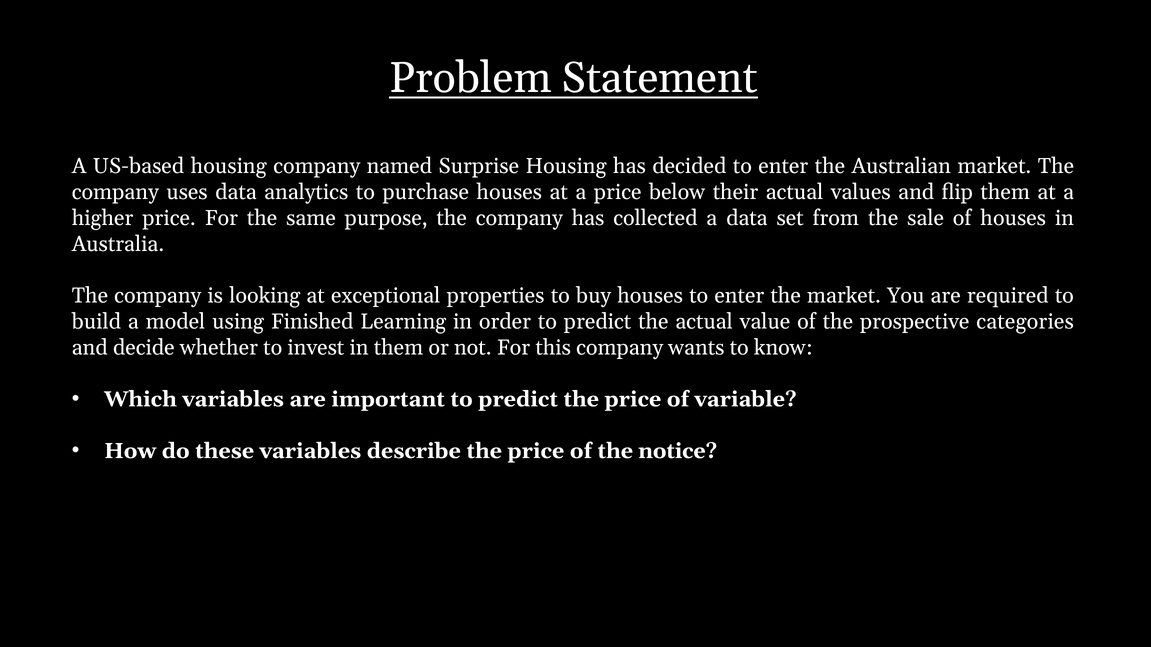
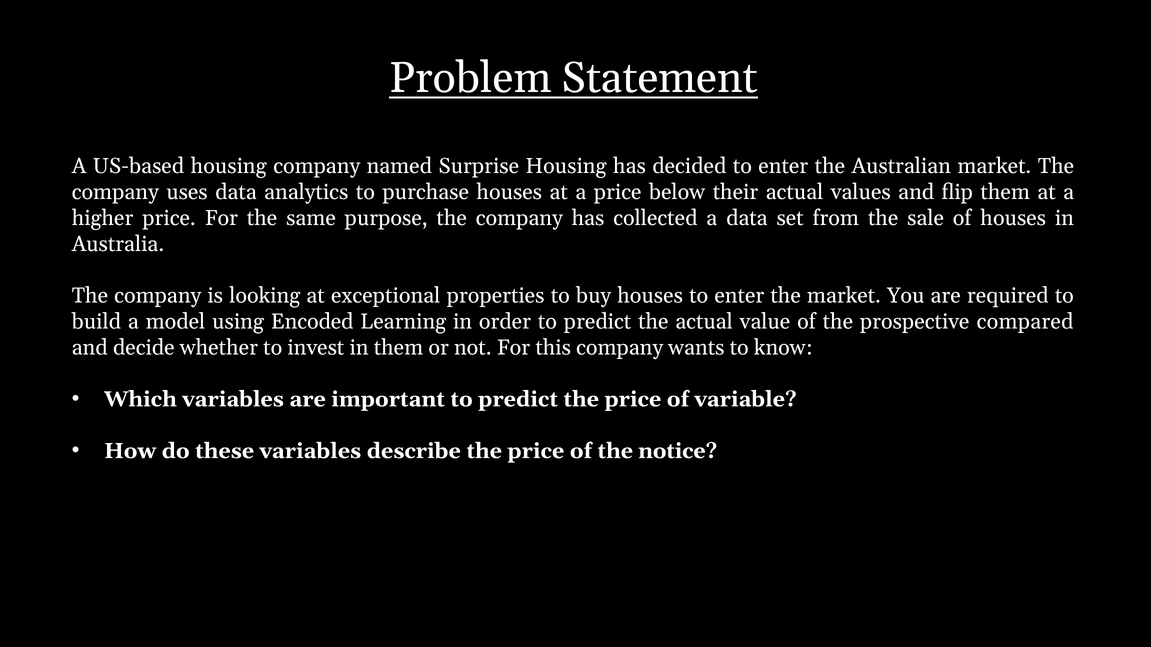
Finished: Finished -> Encoded (312, 322)
categories: categories -> compared (1025, 322)
